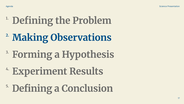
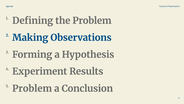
Defining: Defining -> Problem (32, 88)
